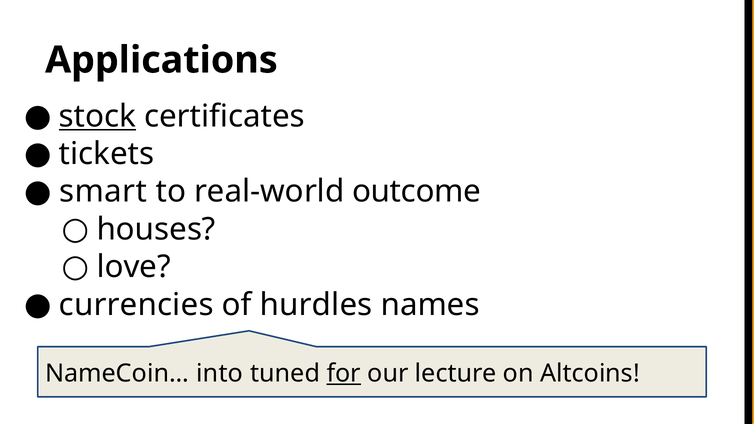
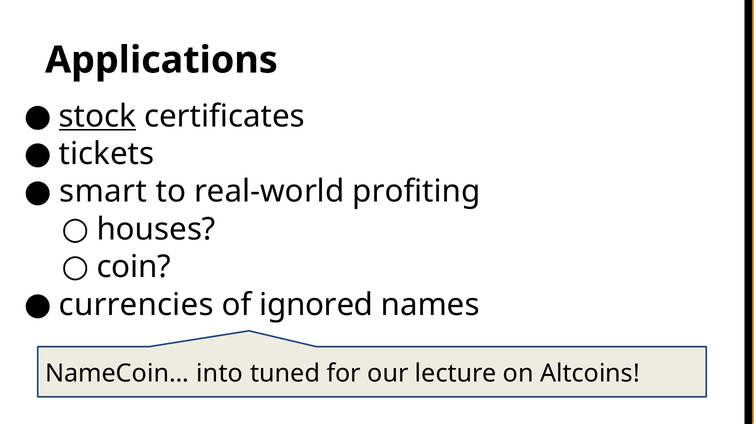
outcome: outcome -> profiting (417, 192)
love: love -> coin (134, 267)
hurdles: hurdles -> ignored (316, 305)
for underline: present -> none (344, 374)
